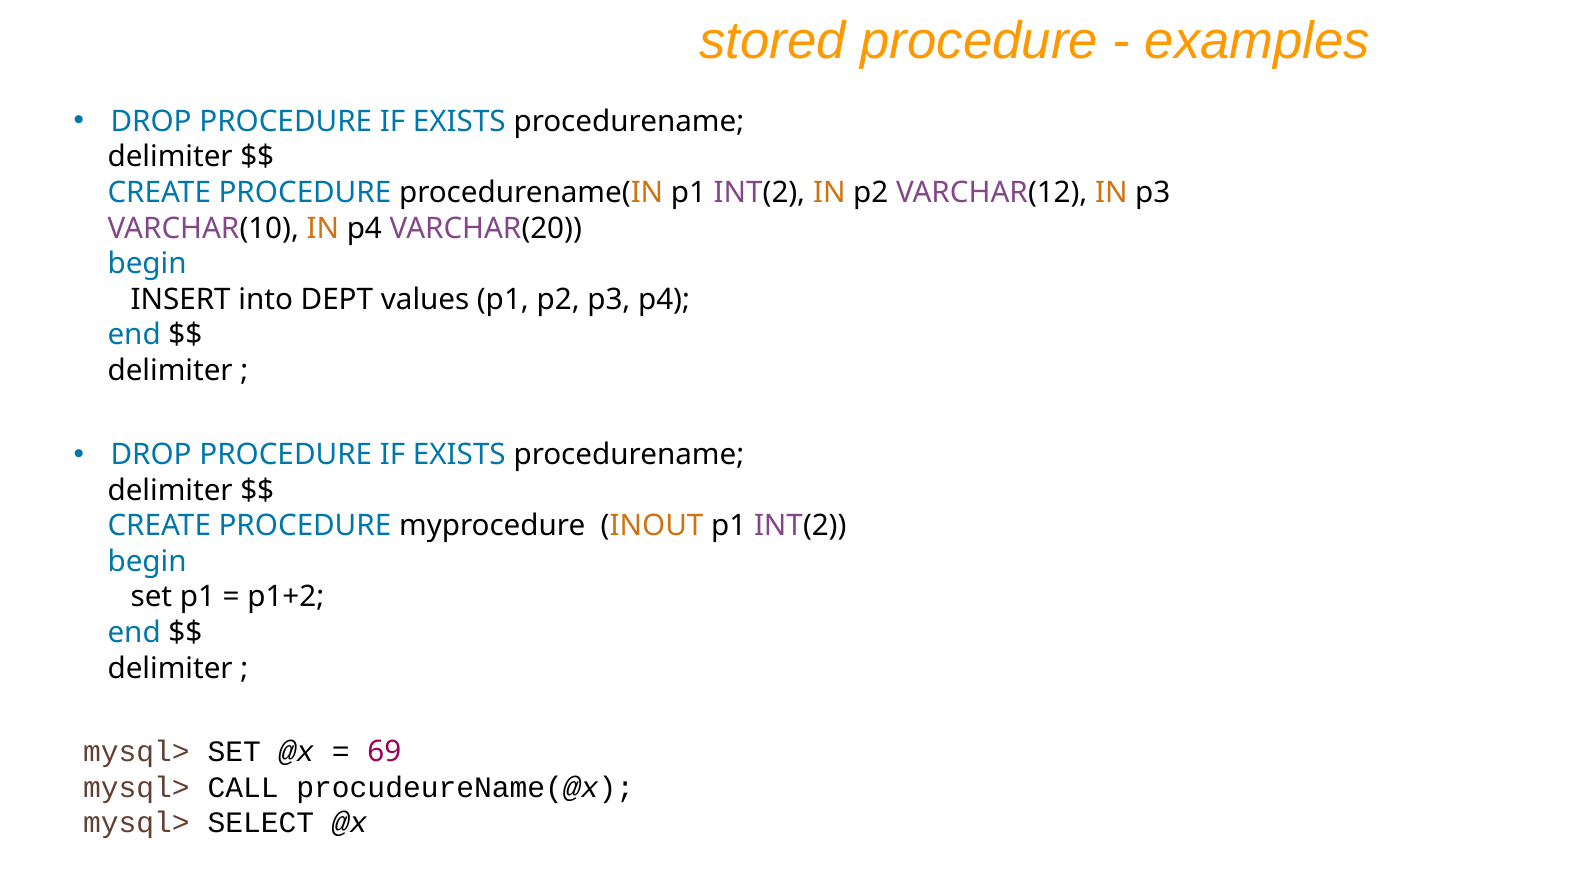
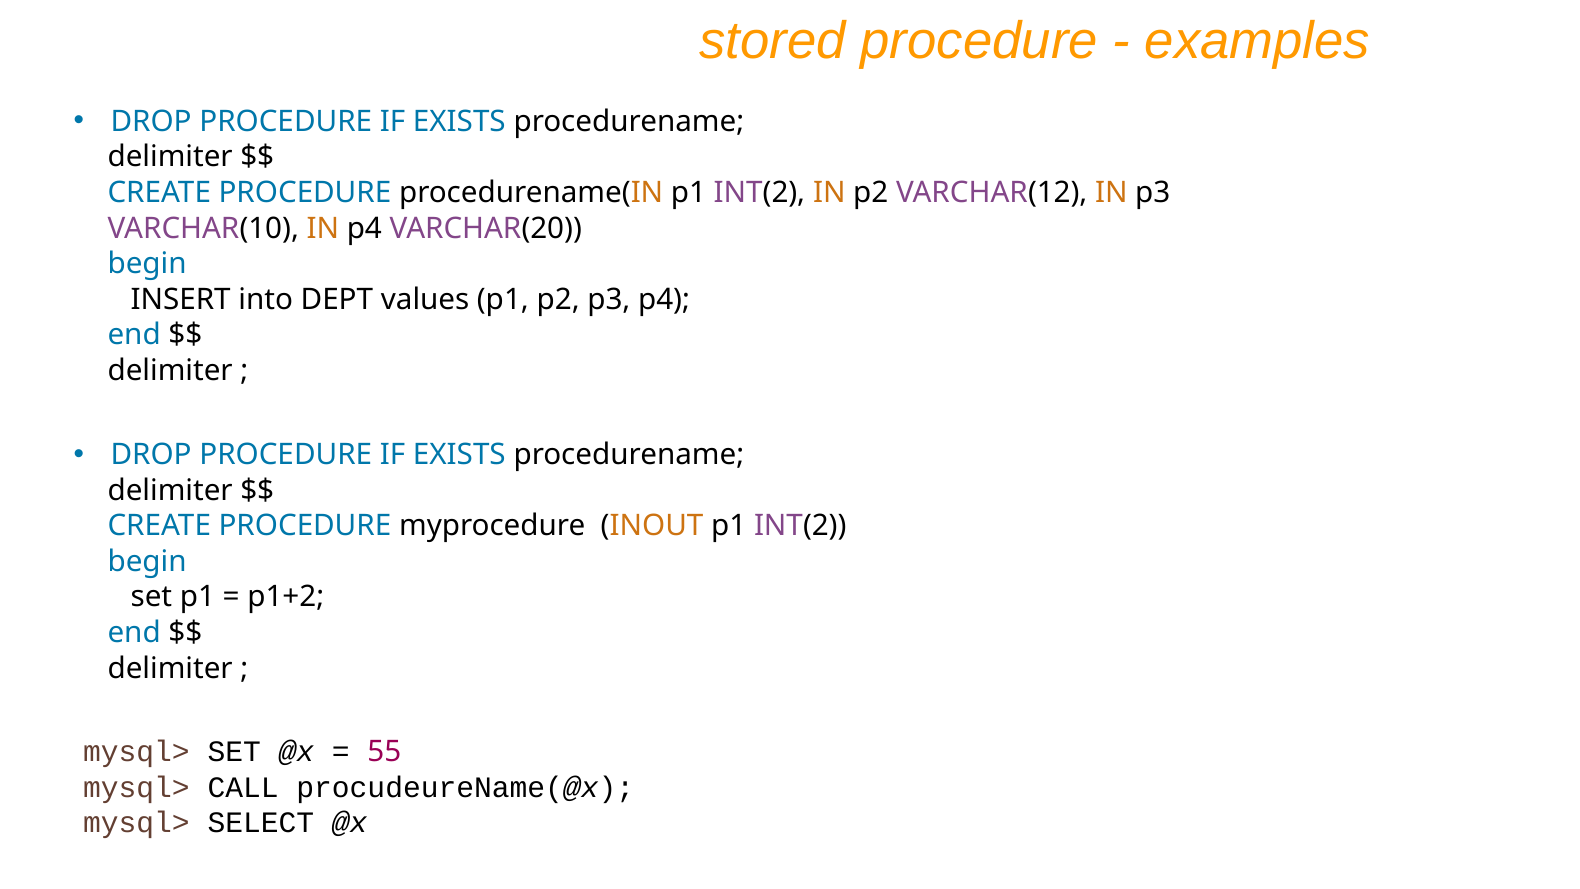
69: 69 -> 55 (384, 752)
